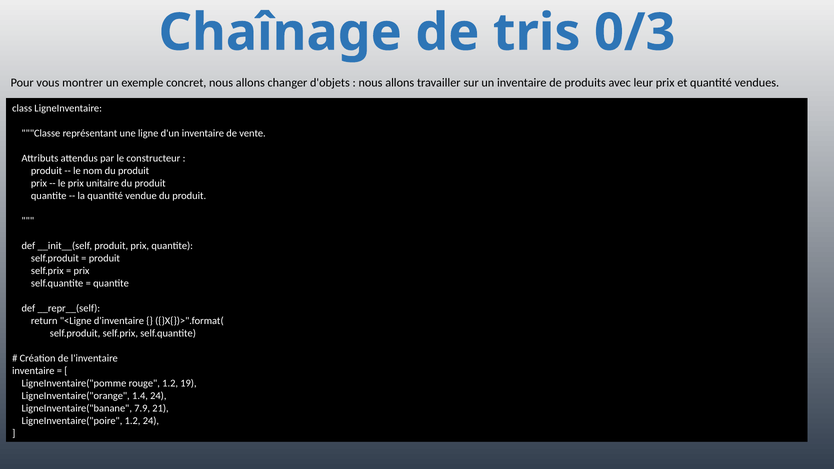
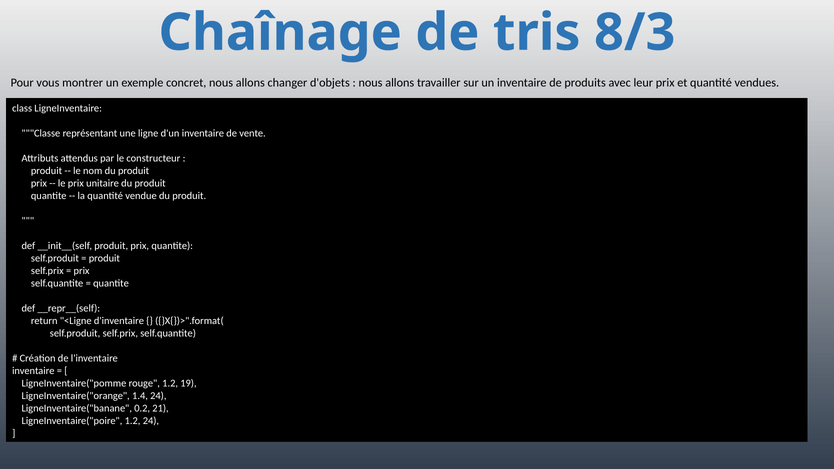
0/3: 0/3 -> 8/3 (635, 33)
7.9: 7.9 -> 0.2 (142, 408)
